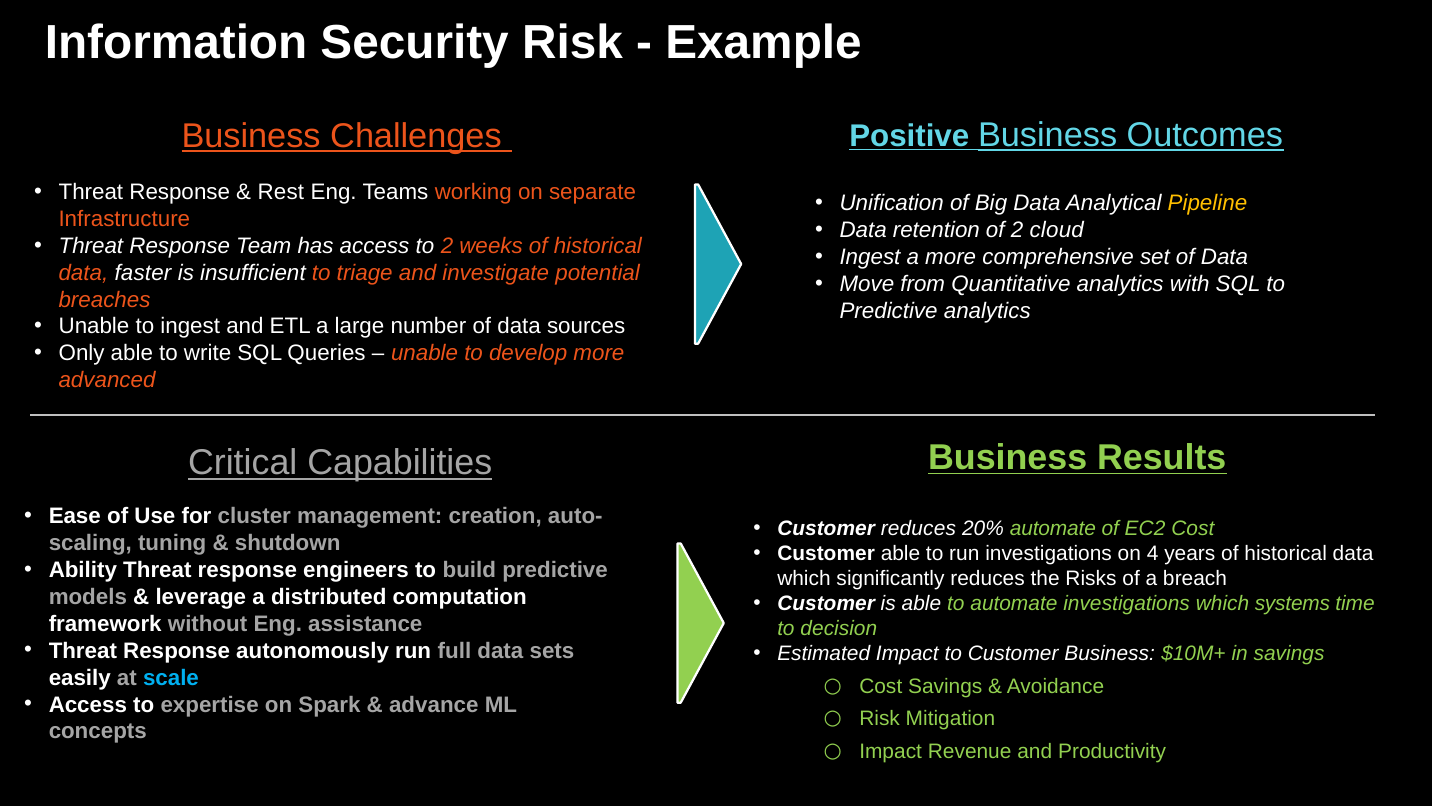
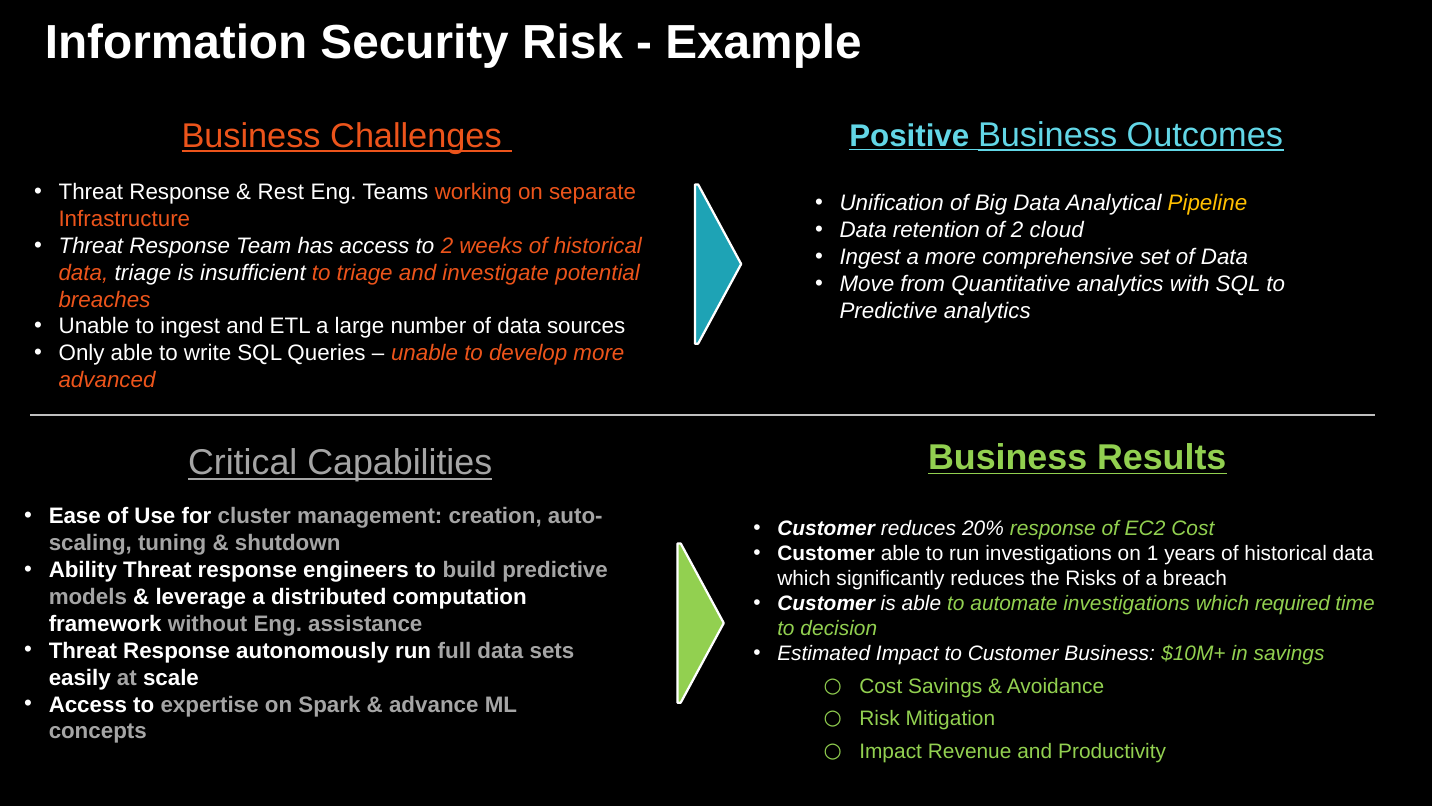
data faster: faster -> triage (143, 273)
20% automate: automate -> response (1053, 528)
4: 4 -> 1 (1153, 553)
systems: systems -> required (1292, 603)
scale colour: light blue -> white (171, 677)
